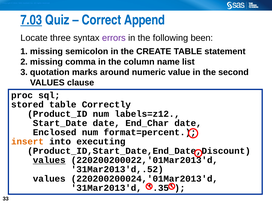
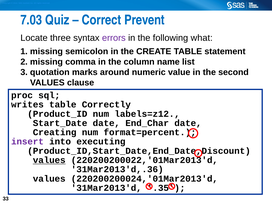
7.03 underline: present -> none (31, 20)
Append: Append -> Prevent (145, 20)
been: been -> what (202, 38)
stored: stored -> writes (27, 105)
Enclosed: Enclosed -> Creating (55, 132)
insert colour: orange -> purple (27, 142)
31Mar2013'd,.52: 31Mar2013'd,.52 -> 31Mar2013'd,.36 (117, 169)
